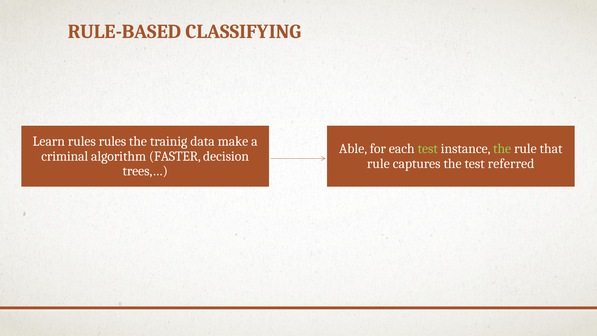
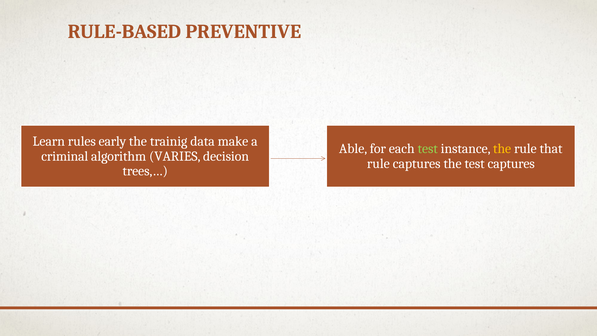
CLASSIFYING: CLASSIFYING -> PREVENTIVE (243, 32)
rules rules: rules -> early (112, 141)
the colour: light green -> yellow (502, 149)
FASTER: FASTER -> VARIES (175, 156)
test referred: referred -> captures (511, 163)
